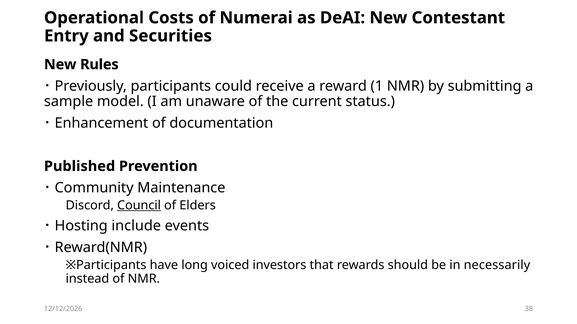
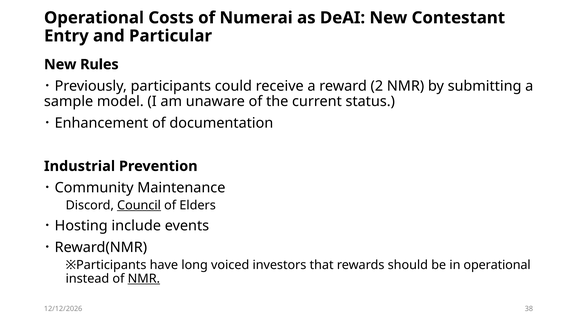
Securities: Securities -> Particular (170, 36)
1: 1 -> 2 (377, 86)
Published: Published -> Industrial (80, 166)
in necessarily: necessarily -> operational (497, 265)
NMR underline: none -> present (144, 279)
